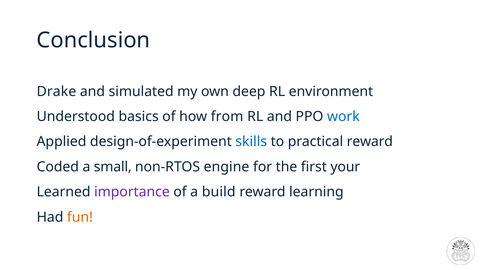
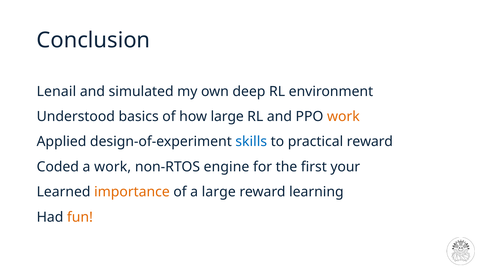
Drake: Drake -> Lenail (56, 91)
how from: from -> large (227, 117)
work colour: blue -> orange (343, 117)
a small: small -> work (113, 167)
importance colour: purple -> orange (132, 192)
a build: build -> large (219, 192)
